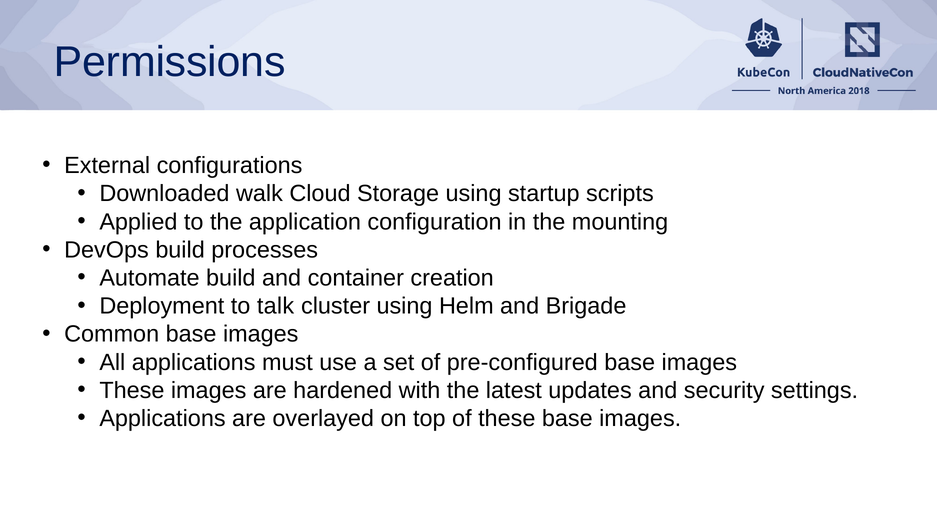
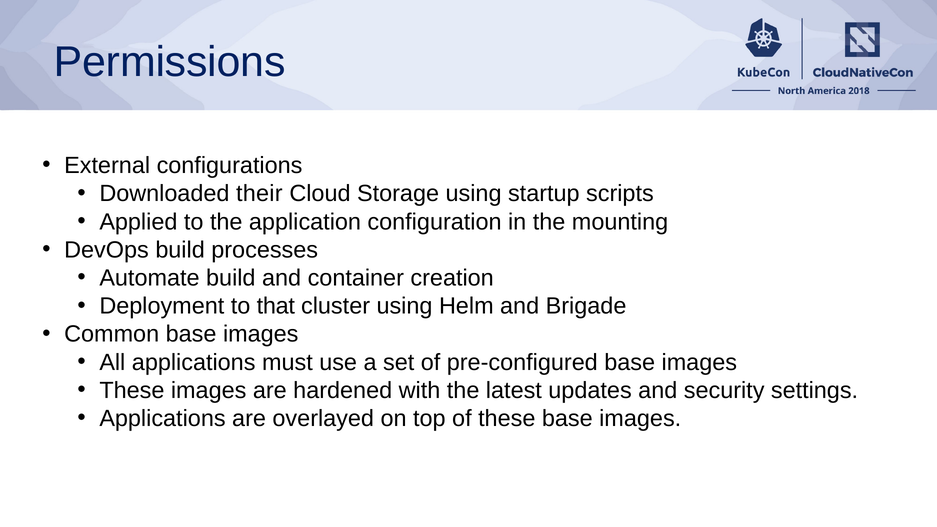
walk: walk -> their (259, 194)
talk: talk -> that (276, 306)
